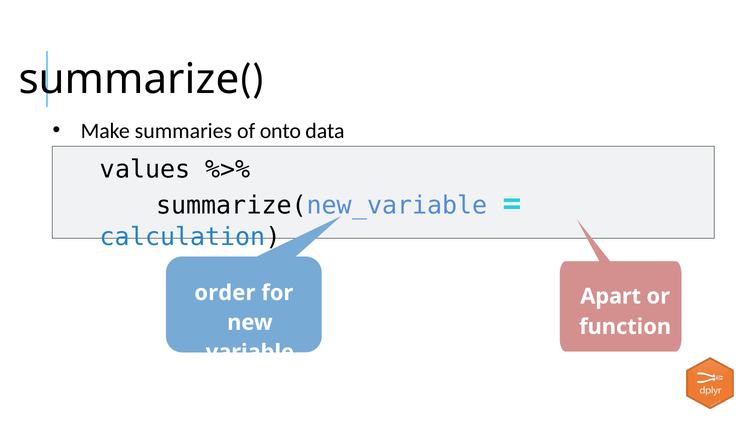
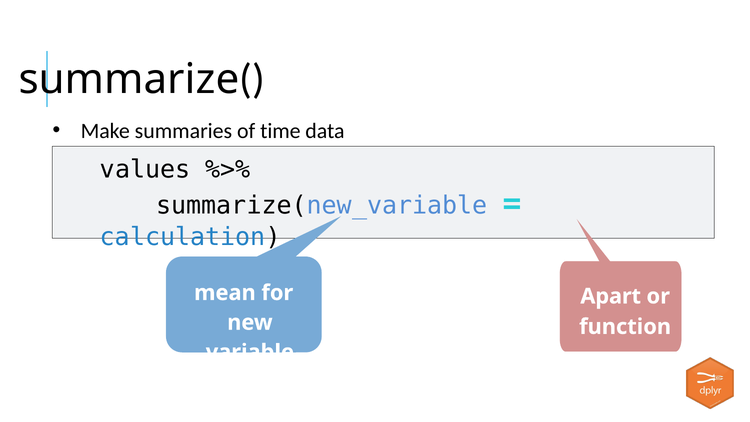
onto: onto -> time (280, 131)
order: order -> mean (225, 293)
